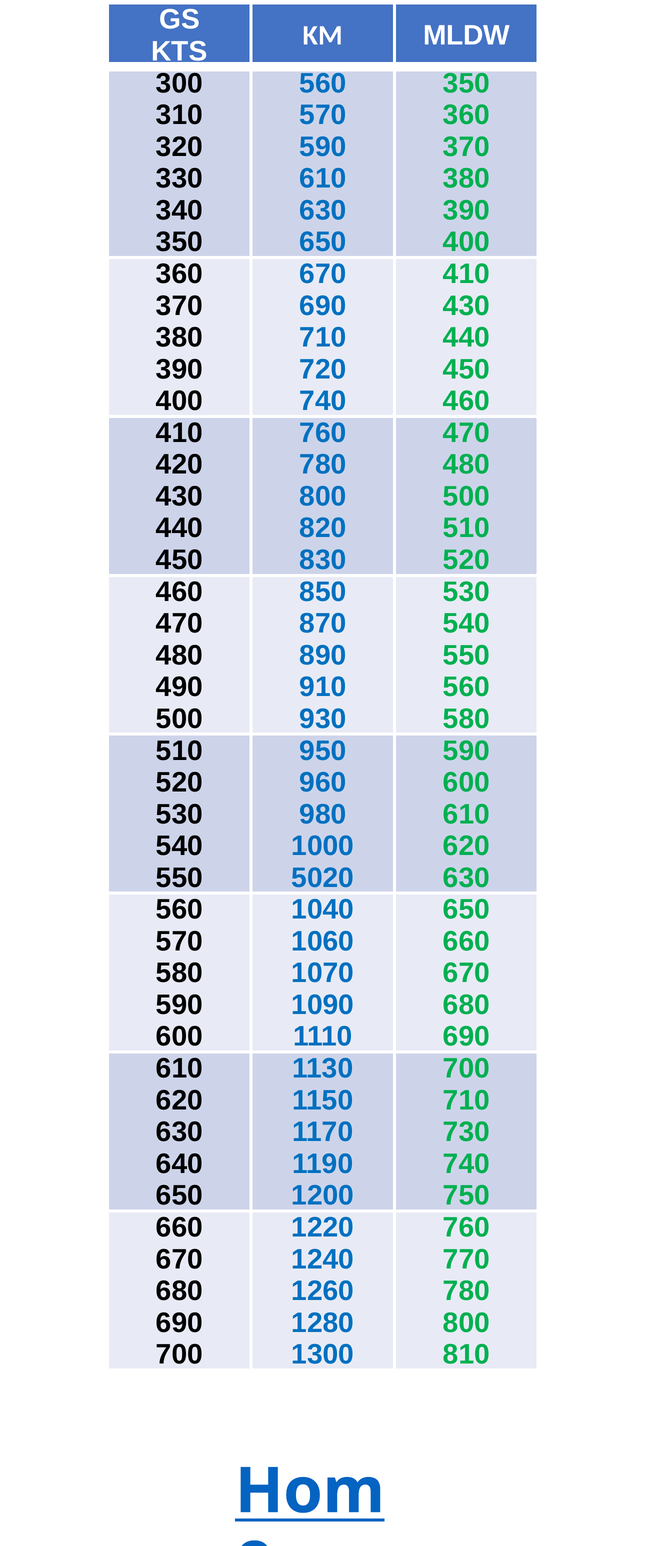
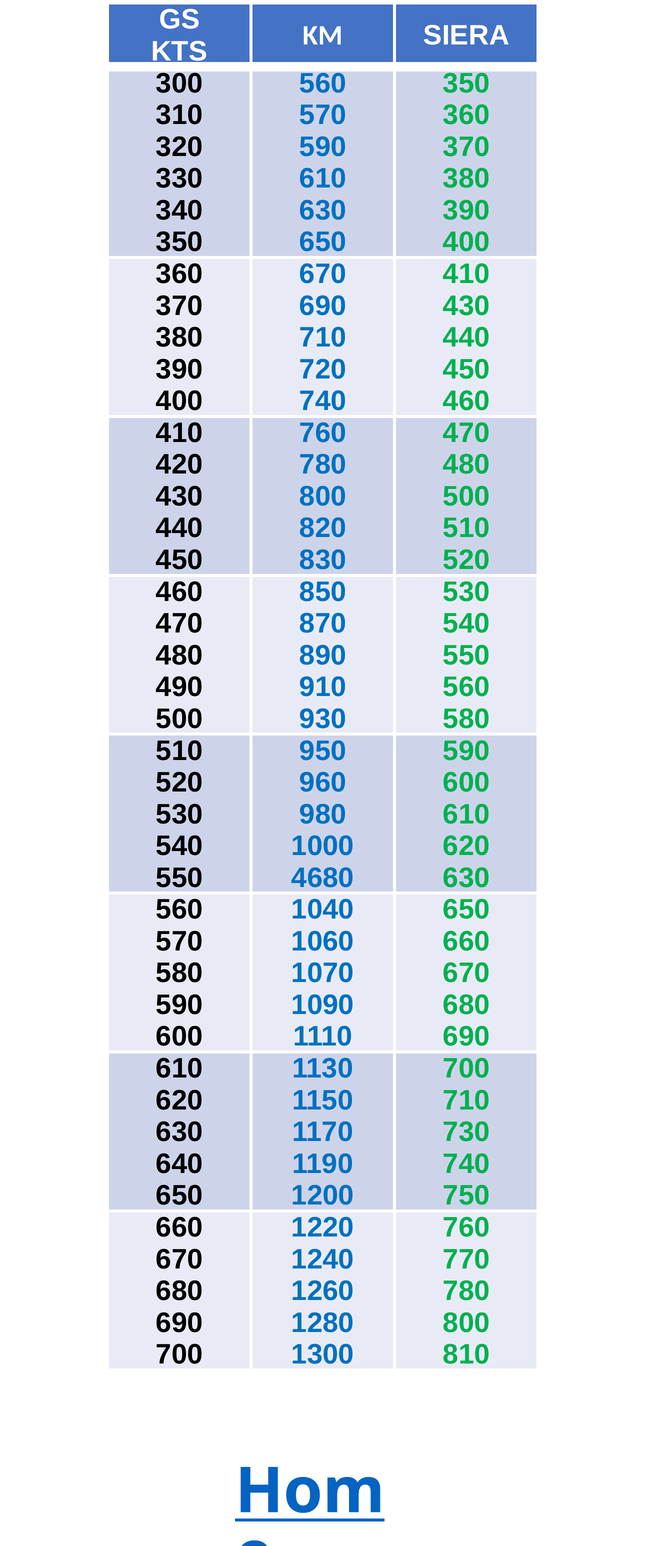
MLDW: MLDW -> SIERA (466, 36)
5020: 5020 -> 4680 (323, 878)
